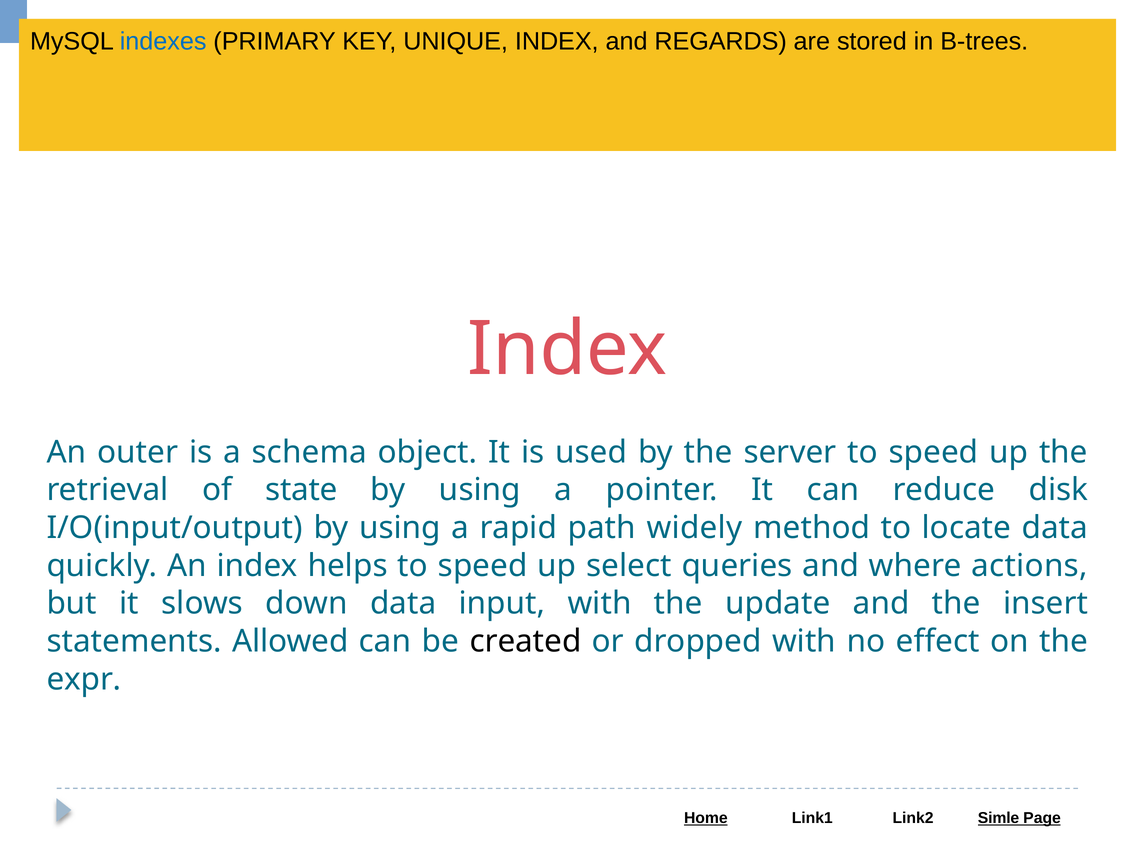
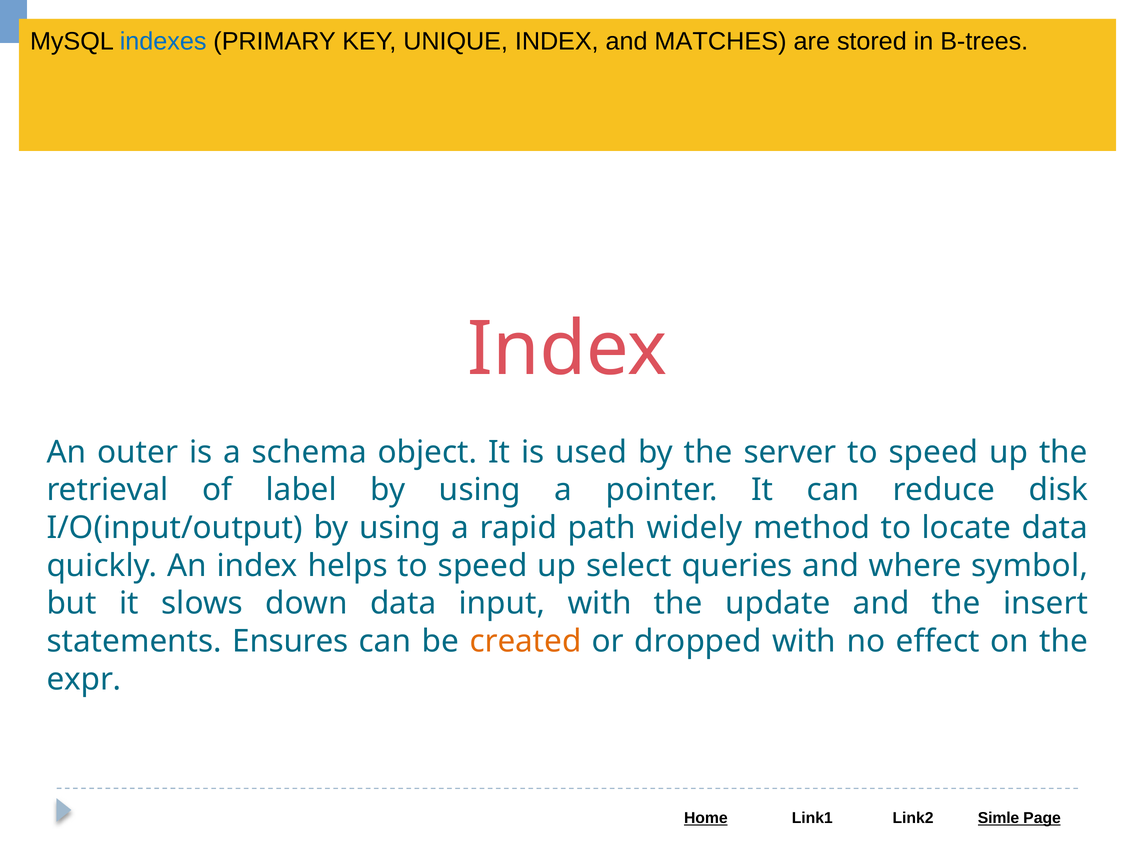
REGARDS: REGARDS -> MATCHES (721, 41)
state: state -> label (301, 490)
actions: actions -> symbol (1030, 566)
Allowed: Allowed -> Ensures (290, 642)
created colour: black -> orange (526, 642)
